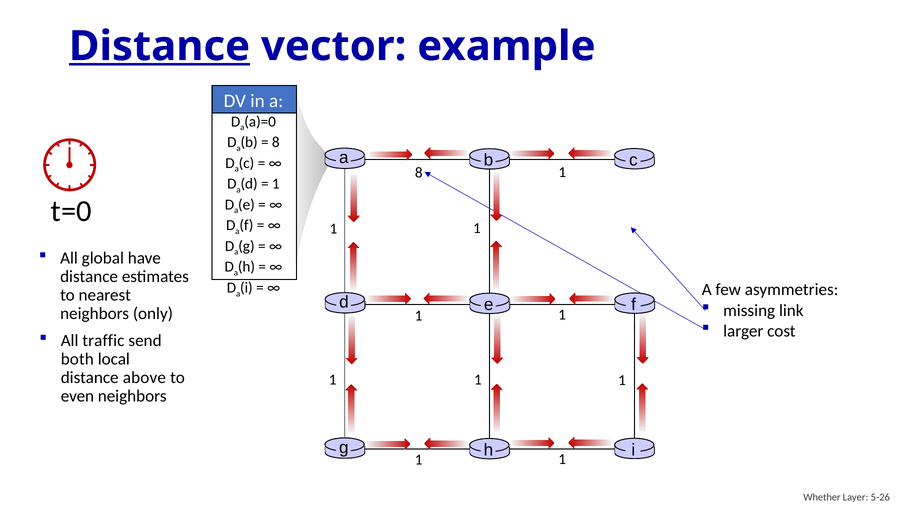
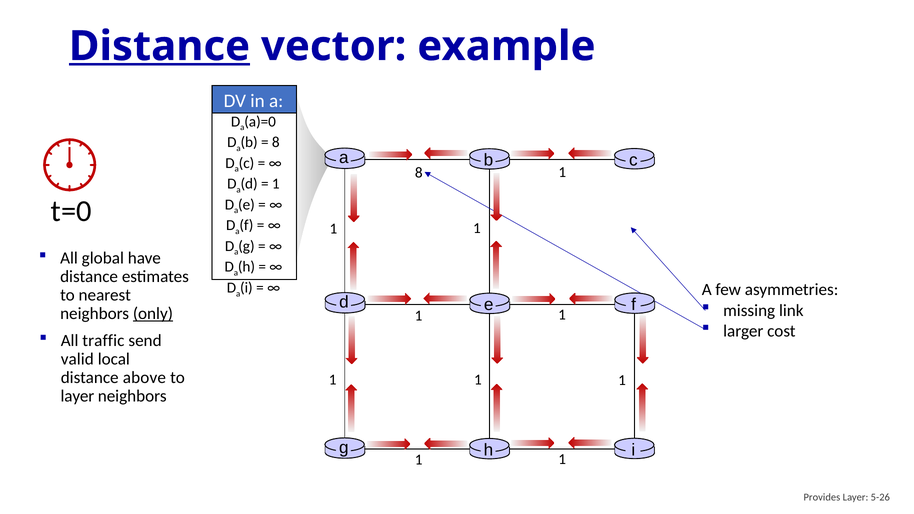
only underline: none -> present (153, 314)
both: both -> valid (77, 359)
even: even -> layer (77, 396)
Whether: Whether -> Provides (822, 497)
